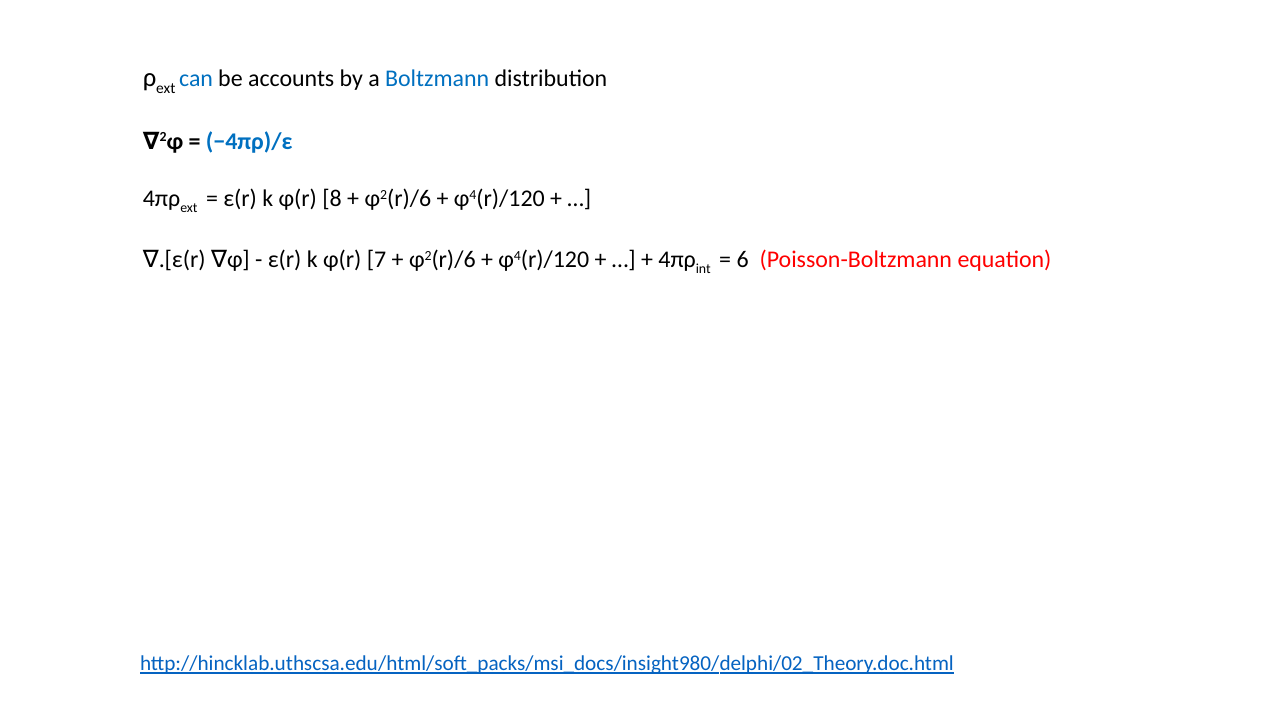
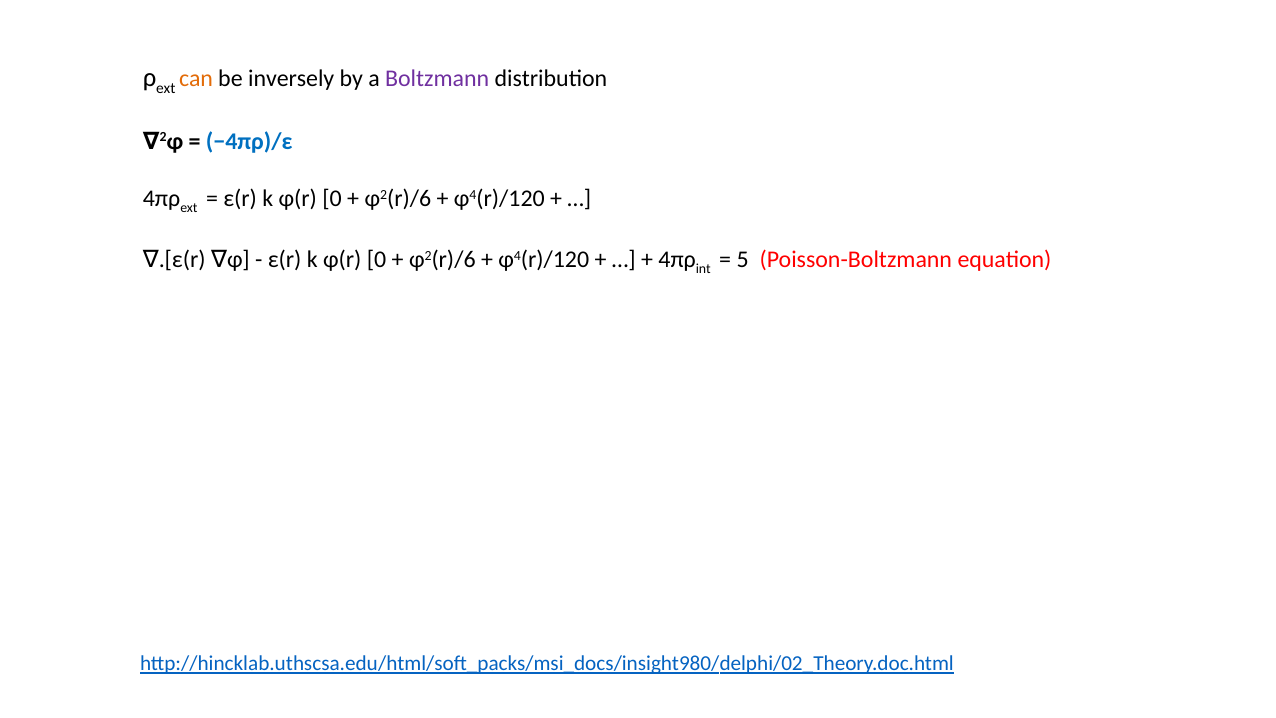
can colour: blue -> orange (196, 79)
accounts: accounts -> inversely (291, 79)
Boltzmann colour: blue -> purple (437, 79)
8: 8 -> 0 (332, 199)
7: 7 -> 0 (377, 260)
6: 6 -> 5 (743, 260)
